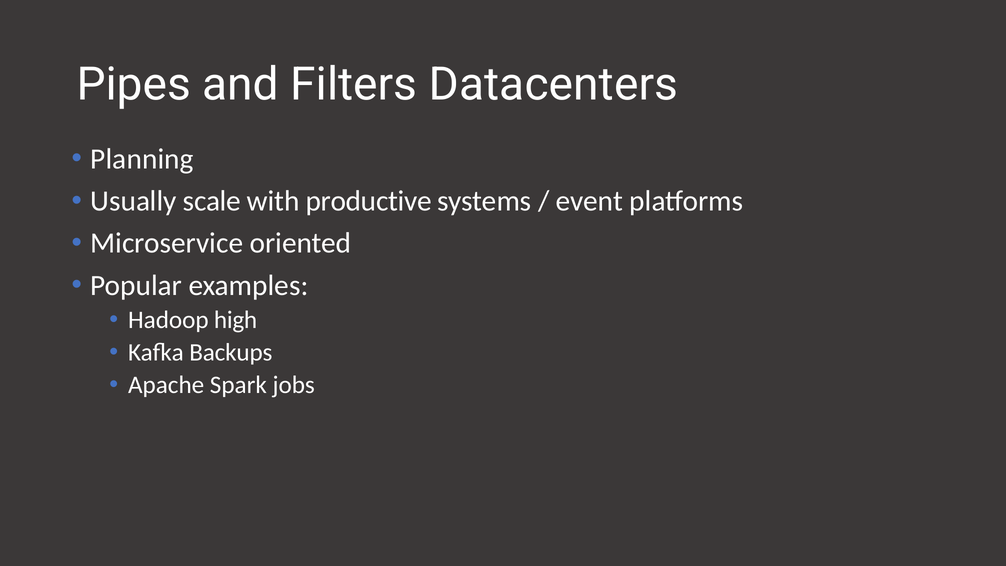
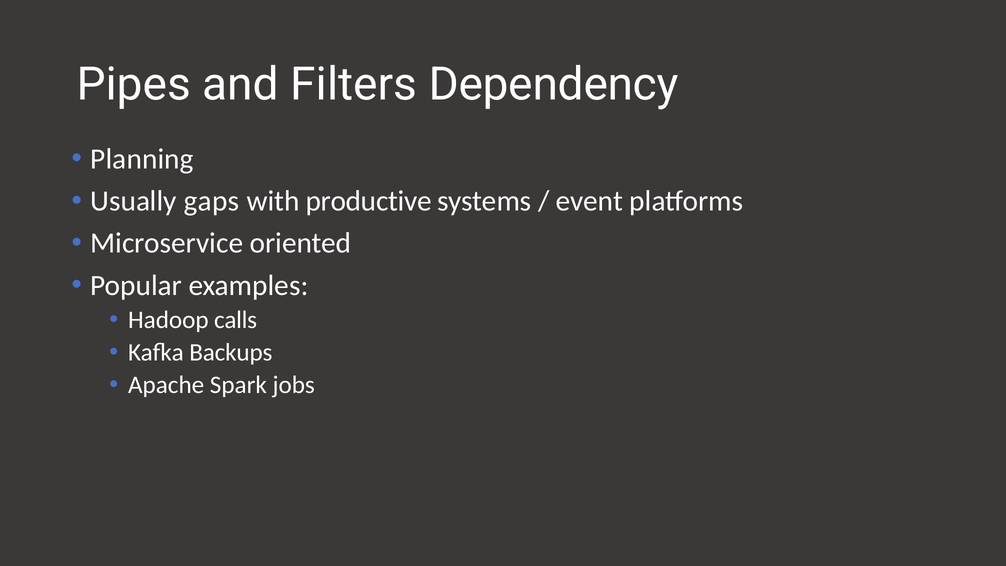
Datacenters: Datacenters -> Dependency (554, 85)
scale: scale -> gaps (212, 201)
high: high -> calls (236, 320)
